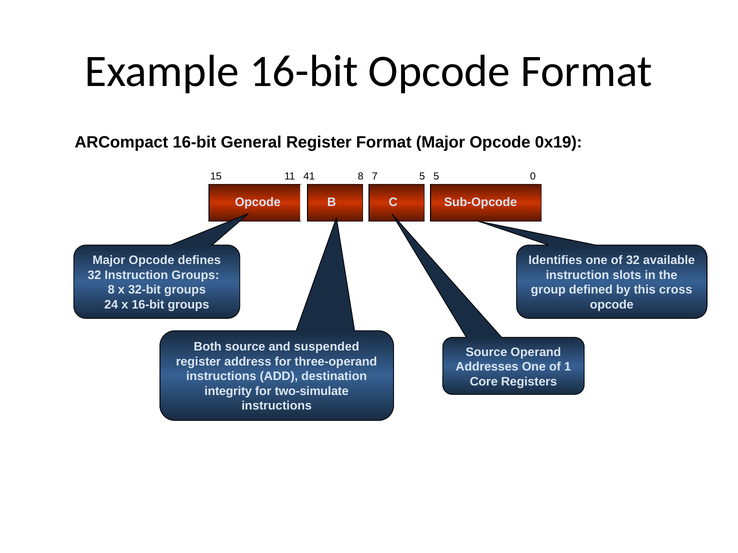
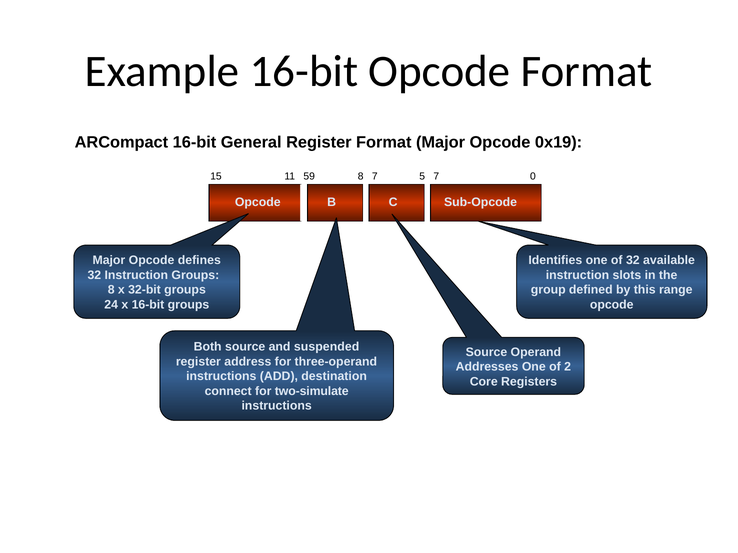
41: 41 -> 59 (309, 177)
5 5: 5 -> 7 (436, 177)
cross: cross -> range (676, 290)
1: 1 -> 2 (568, 367)
integrity: integrity -> connect (228, 392)
